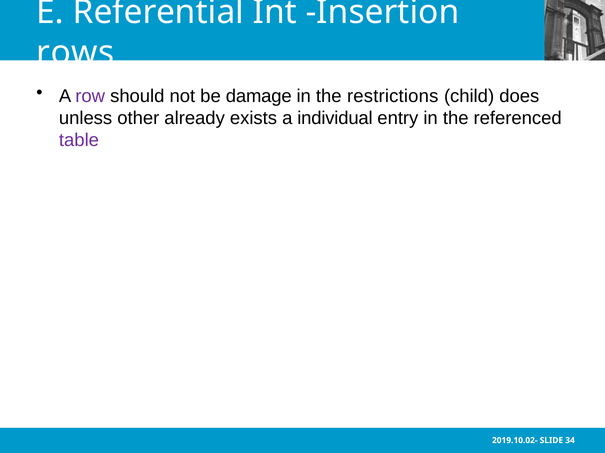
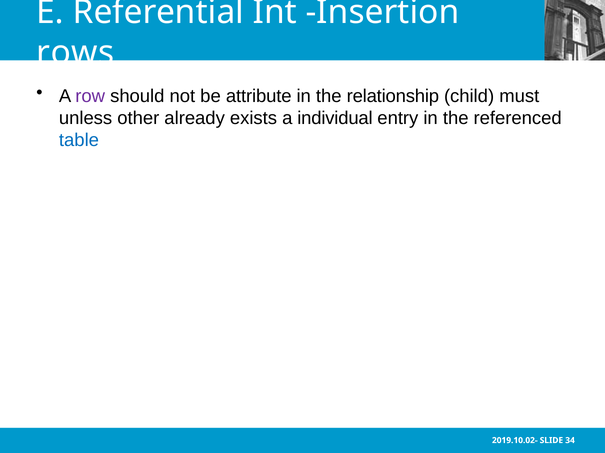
damage: damage -> attribute (259, 96)
restrictions: restrictions -> relationship (393, 96)
does: does -> must (519, 96)
table colour: purple -> blue (79, 140)
